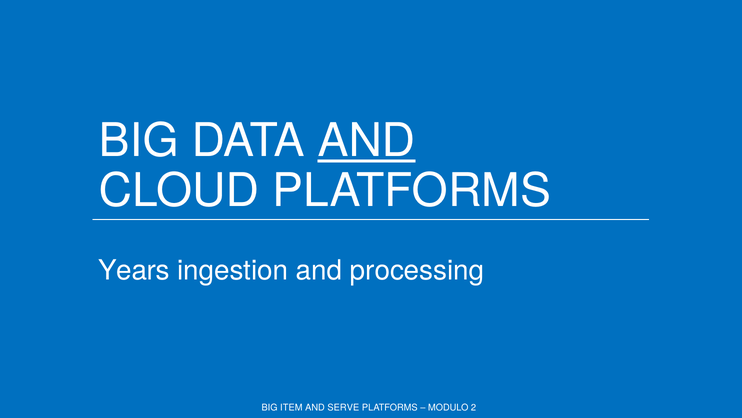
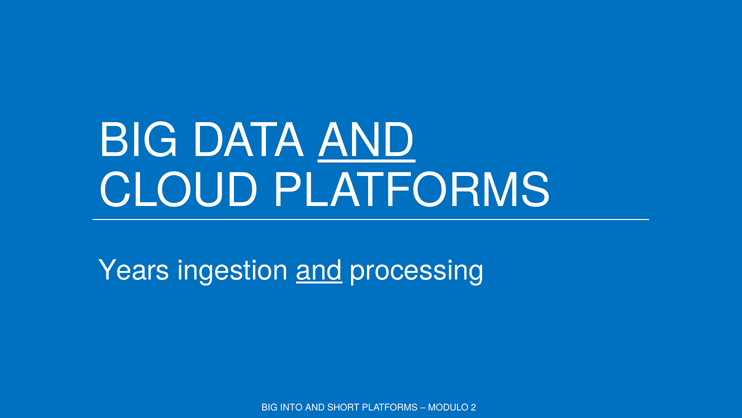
and underline: none -> present (319, 270)
ITEM: ITEM -> INTO (291, 407)
SERVE: SERVE -> SHORT (343, 407)
